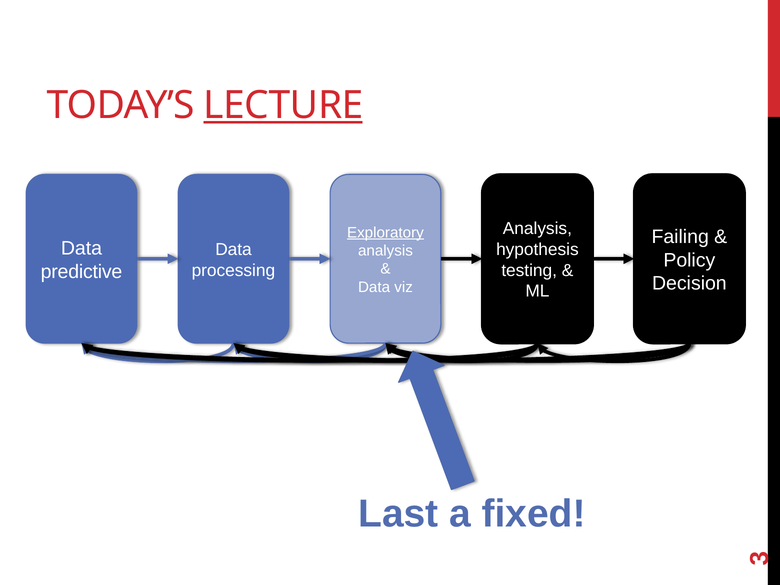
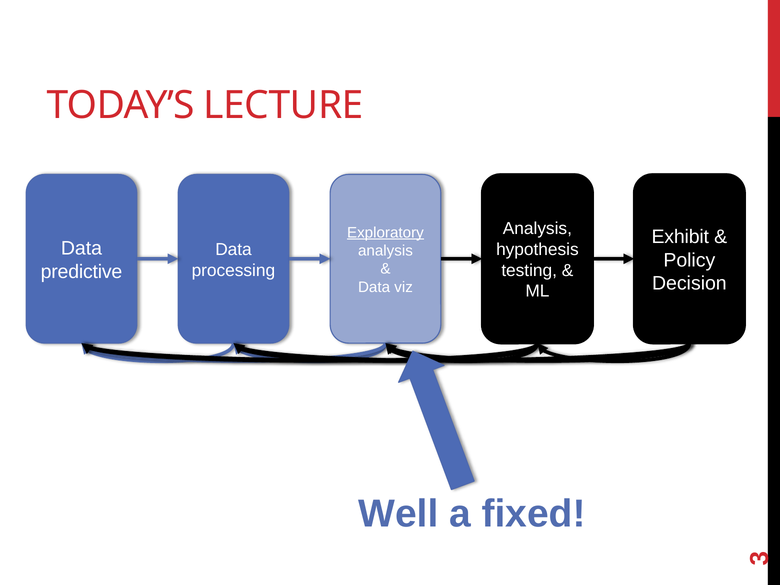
LECTURE underline: present -> none (283, 105)
Failing: Failing -> Exhibit (680, 237)
Last: Last -> Well (398, 514)
